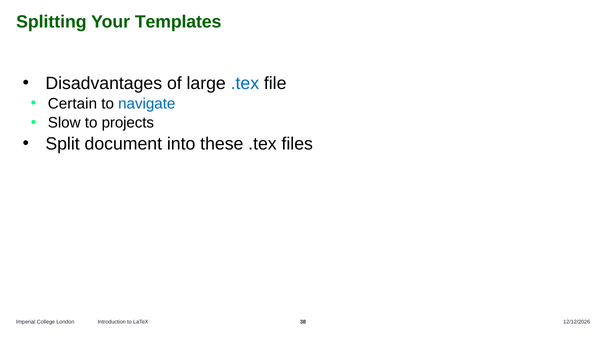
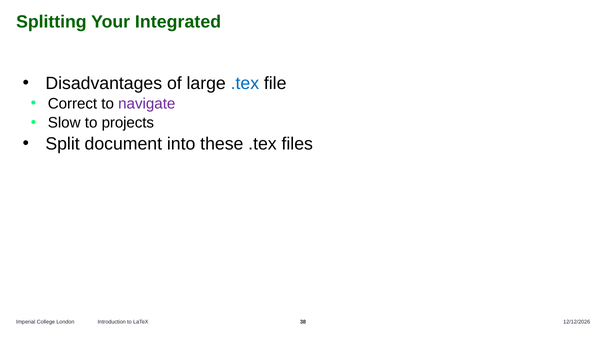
Templates: Templates -> Integrated (178, 22)
Certain: Certain -> Correct (73, 104)
navigate colour: blue -> purple (147, 104)
